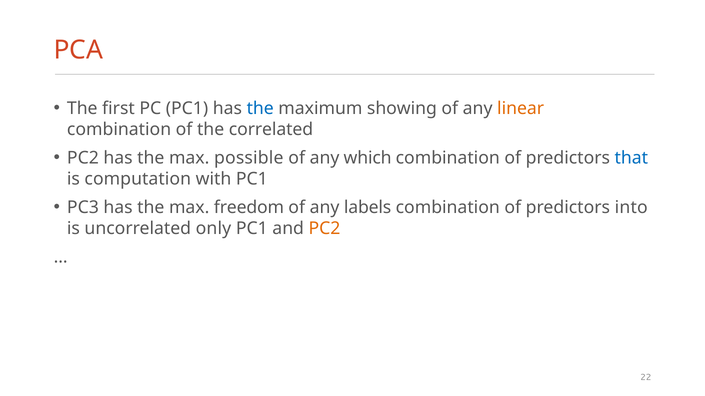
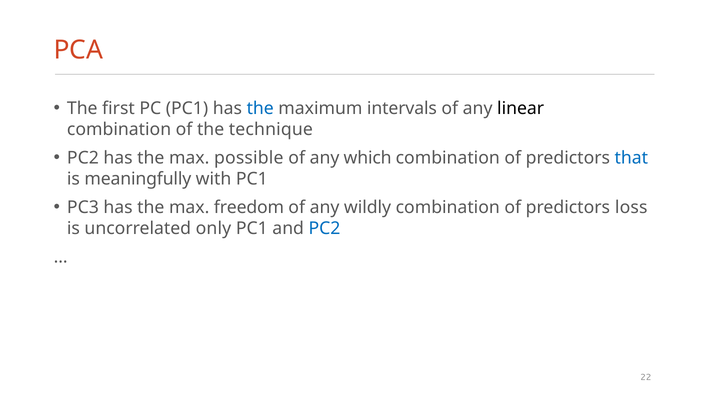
showing: showing -> intervals (402, 108)
linear colour: orange -> black (521, 108)
correlated: correlated -> technique (271, 130)
computation: computation -> meaningfully (138, 179)
labels: labels -> wildly (368, 208)
into: into -> loss (631, 208)
PC2 colour: orange -> blue (324, 229)
